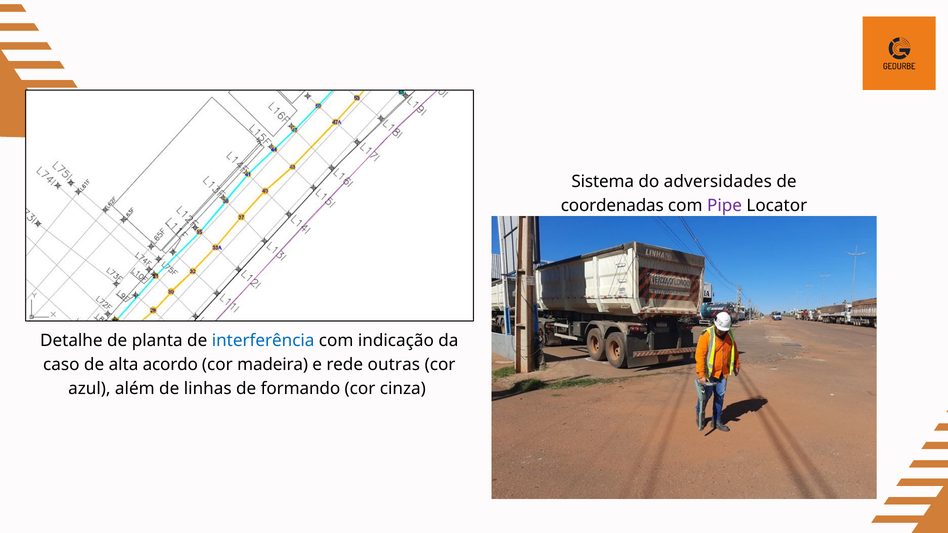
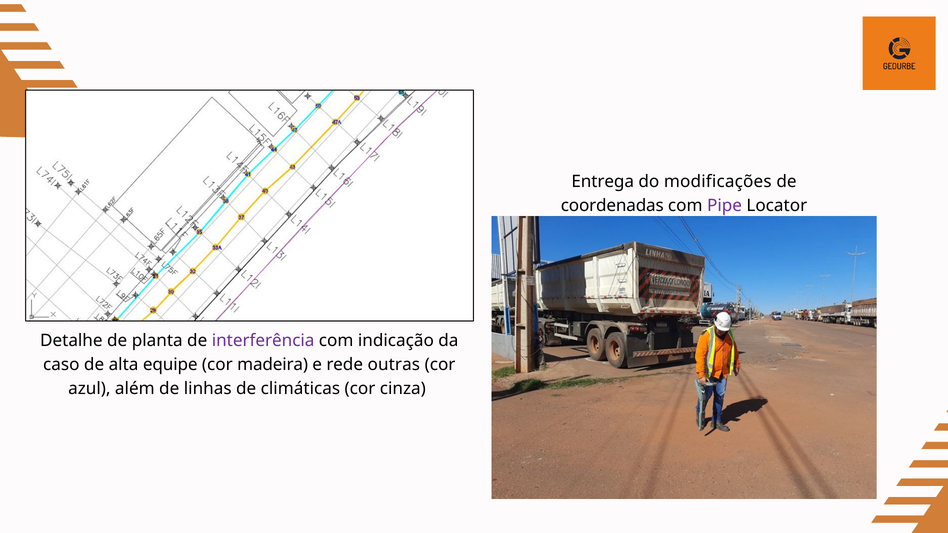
Sistema: Sistema -> Entrega (603, 182)
adversidades: adversidades -> modificações (718, 182)
interferência colour: blue -> purple (263, 341)
acordo: acordo -> equipe (170, 365)
formando: formando -> climáticas (300, 389)
